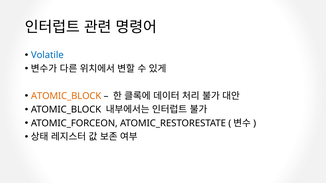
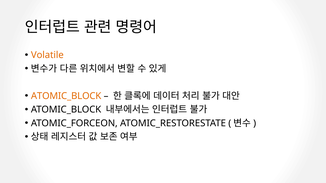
Volatile colour: blue -> orange (47, 55)
